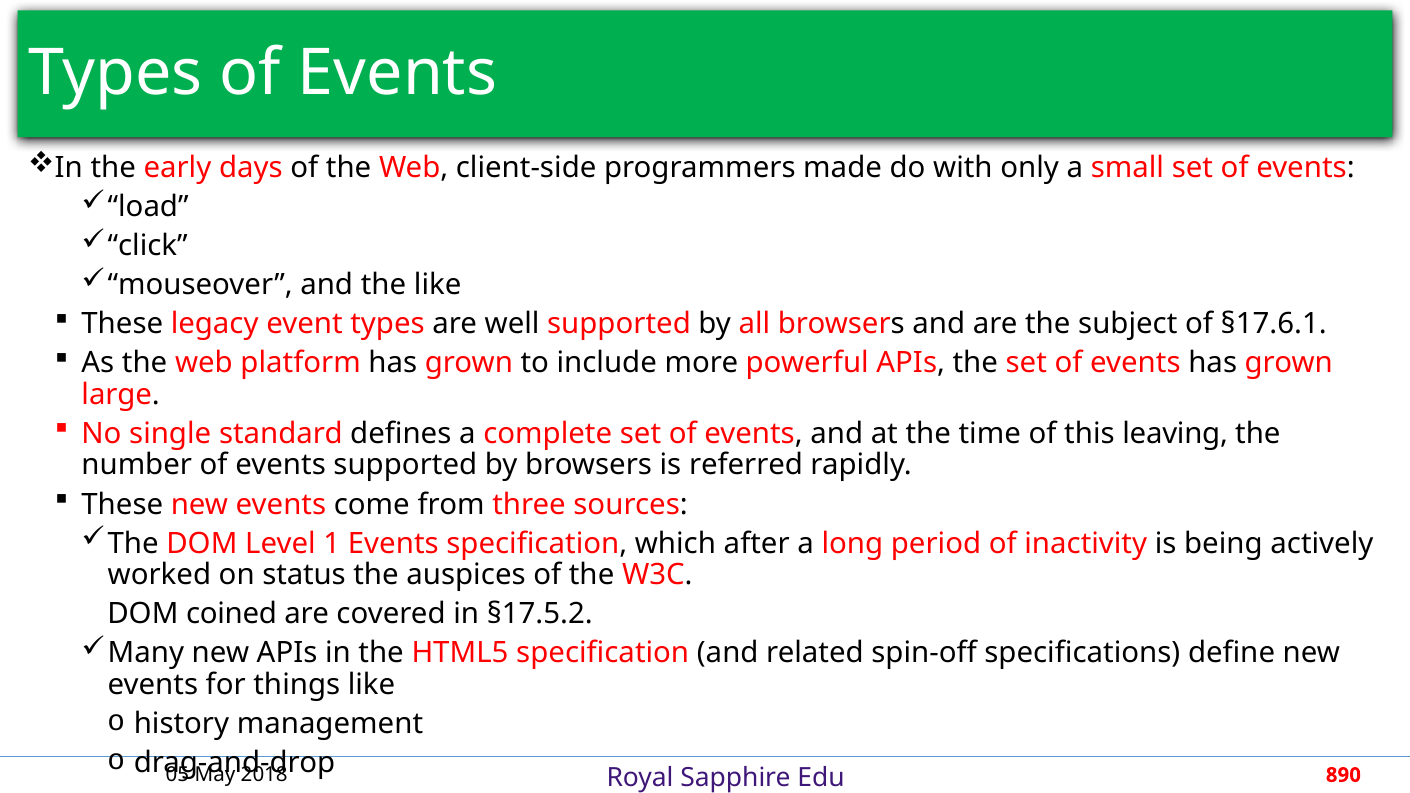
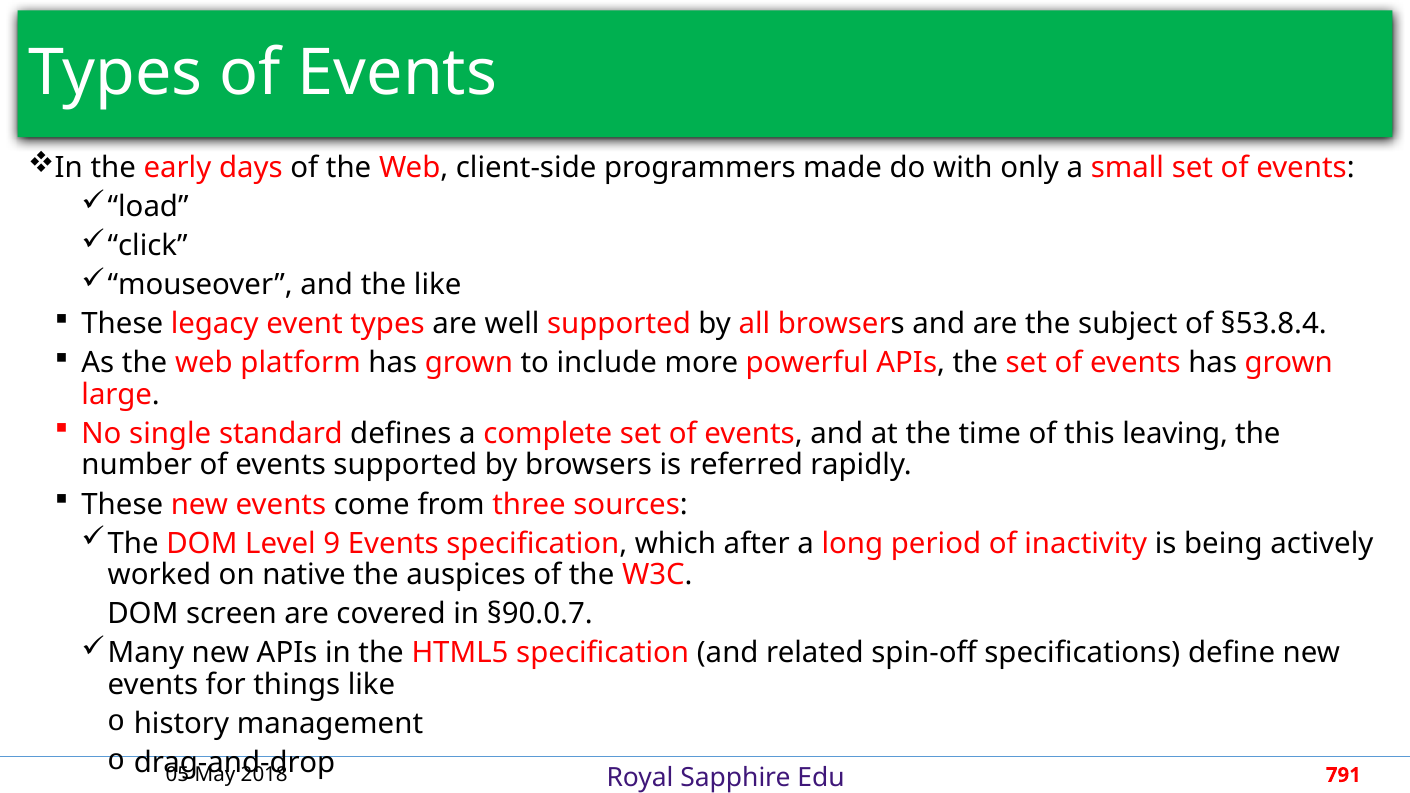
§17.6.1: §17.6.1 -> §53.8.4 (1274, 324)
1: 1 -> 9 (332, 543)
status: status -> native (304, 575)
coined: coined -> screen (231, 614)
§17.5.2: §17.5.2 -> §90.0.7 (540, 614)
890: 890 -> 791 (1343, 775)
